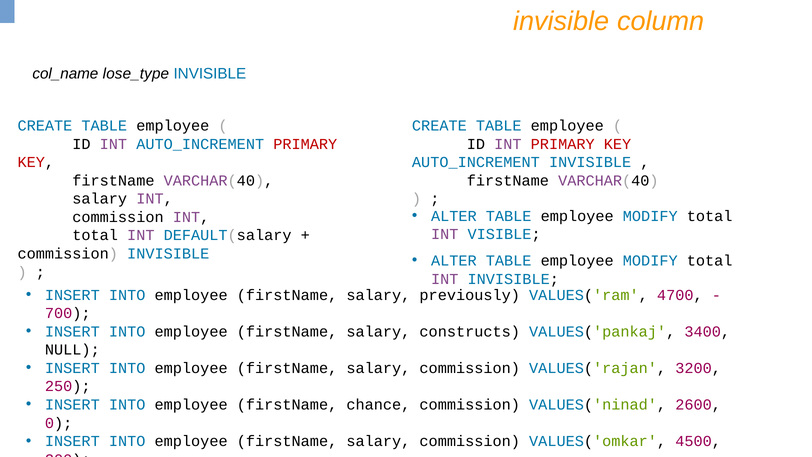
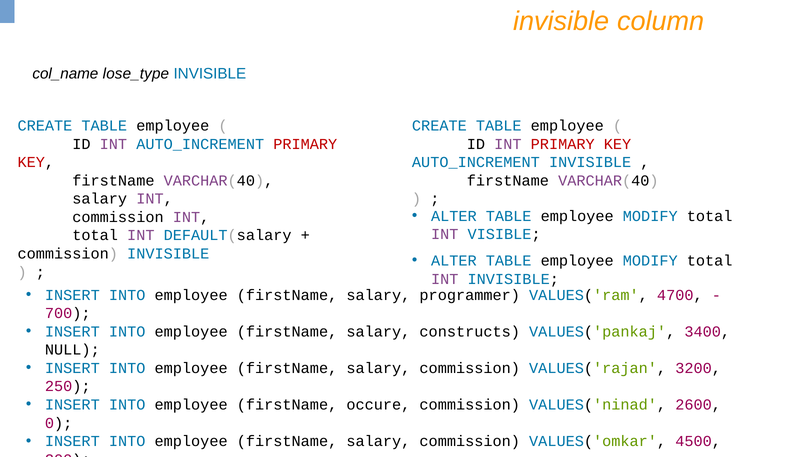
previously: previously -> programmer (470, 295)
chance: chance -> occure (378, 405)
